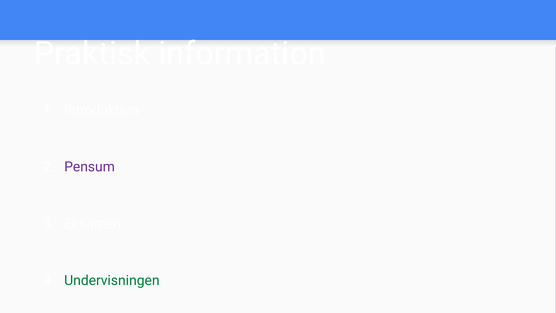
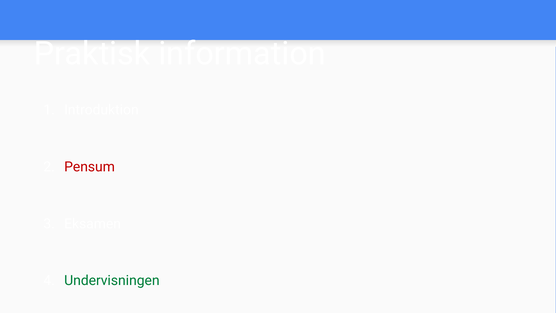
Pensum colour: purple -> red (90, 167)
